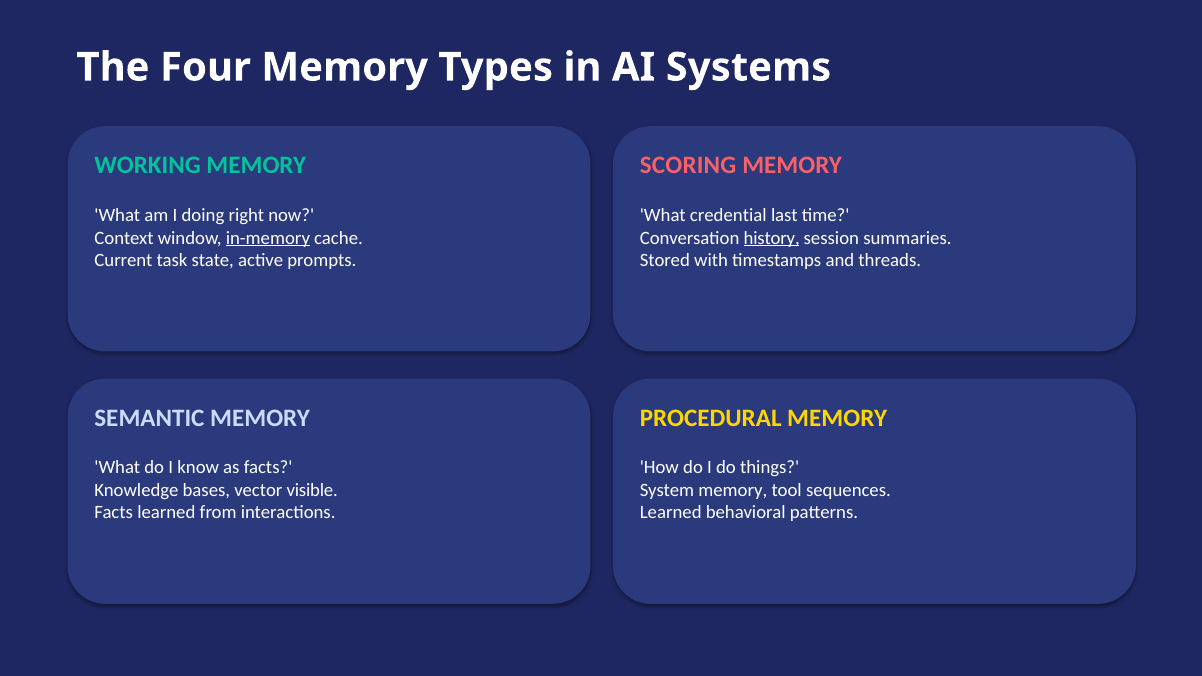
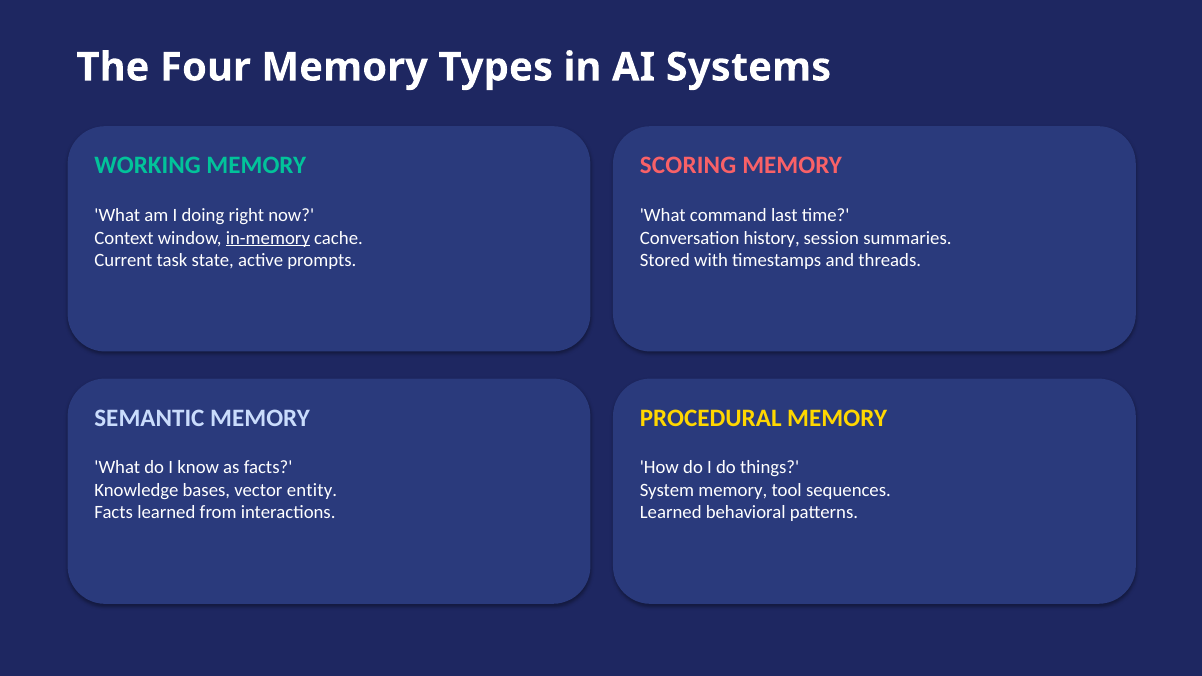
credential: credential -> command (728, 215)
history underline: present -> none (772, 238)
visible: visible -> entity (312, 490)
